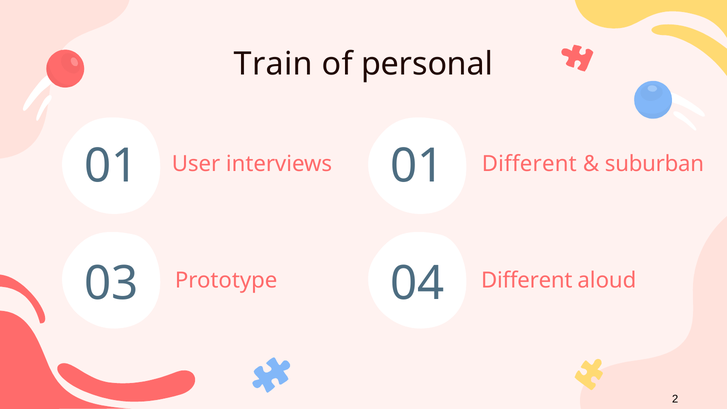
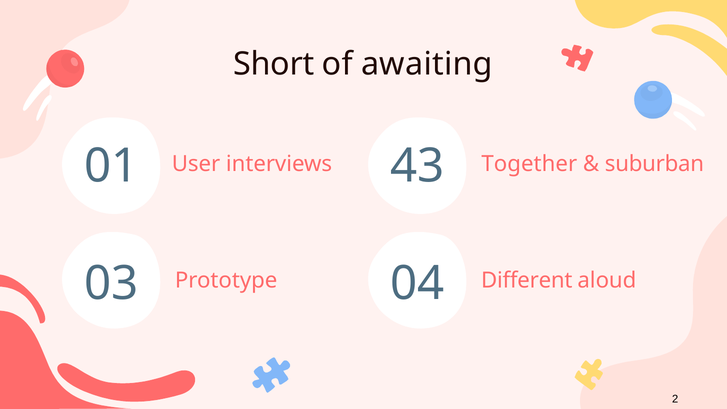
Train: Train -> Short (274, 64)
personal: personal -> awaiting (427, 64)
01 01: 01 -> 43 (417, 166)
interviews Different: Different -> Together (529, 164)
